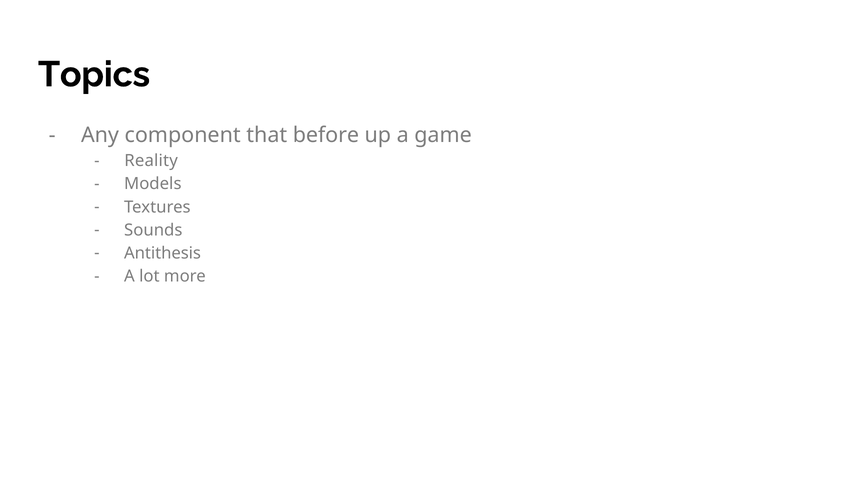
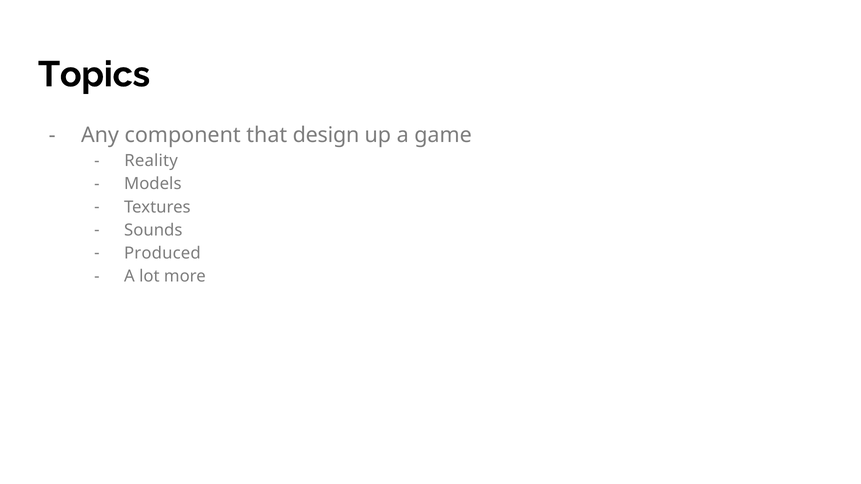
before: before -> design (326, 135)
Antithesis: Antithesis -> Produced (162, 253)
